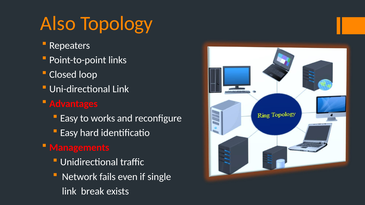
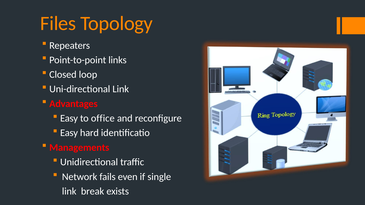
Also: Also -> Files (58, 23)
works: works -> office (103, 119)
